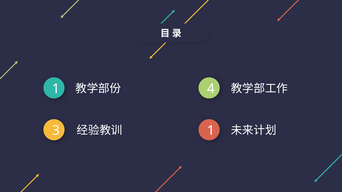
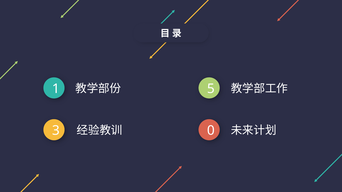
4: 4 -> 5 (211, 89)
1: 1 -> 0 (211, 131)
